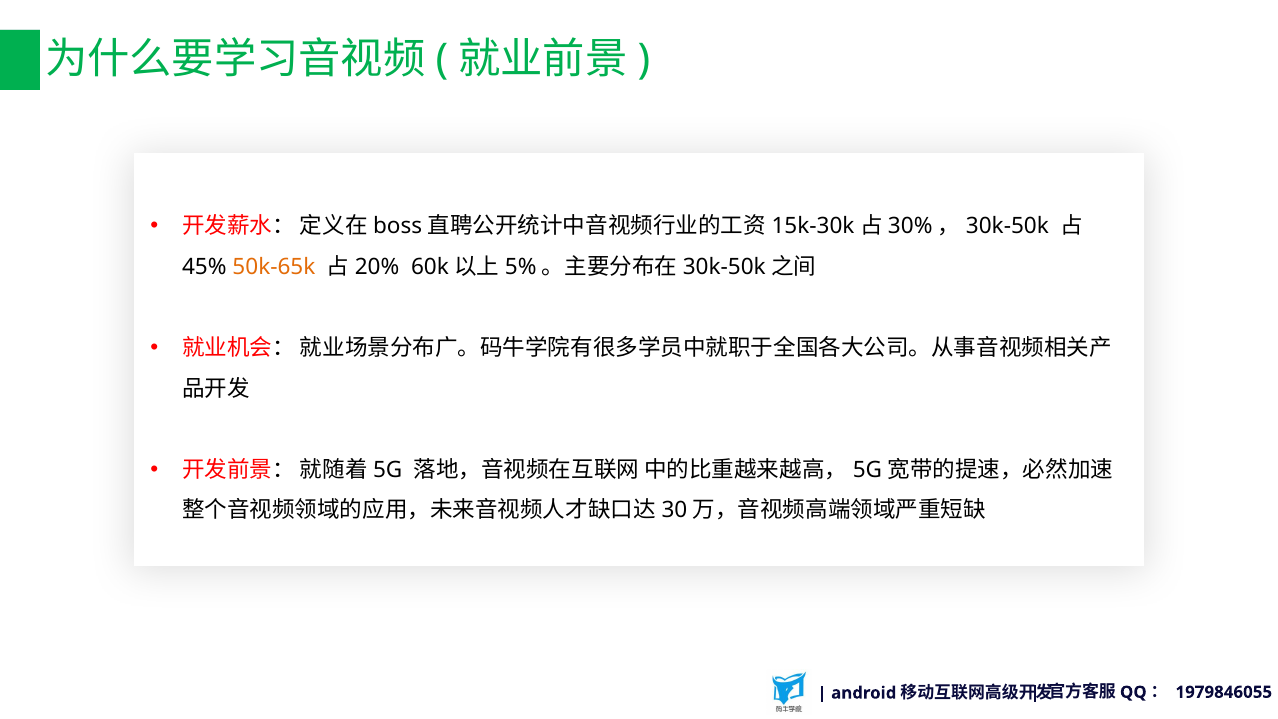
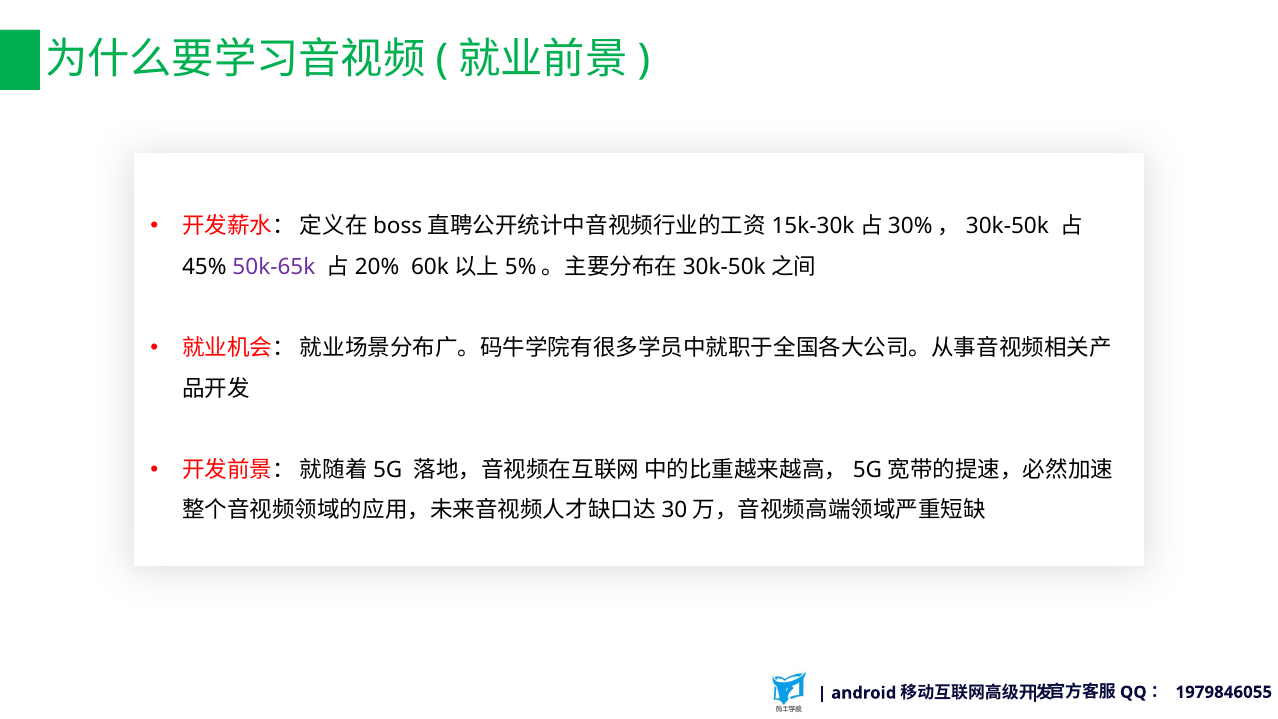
50k-65k colour: orange -> purple (274, 267)
